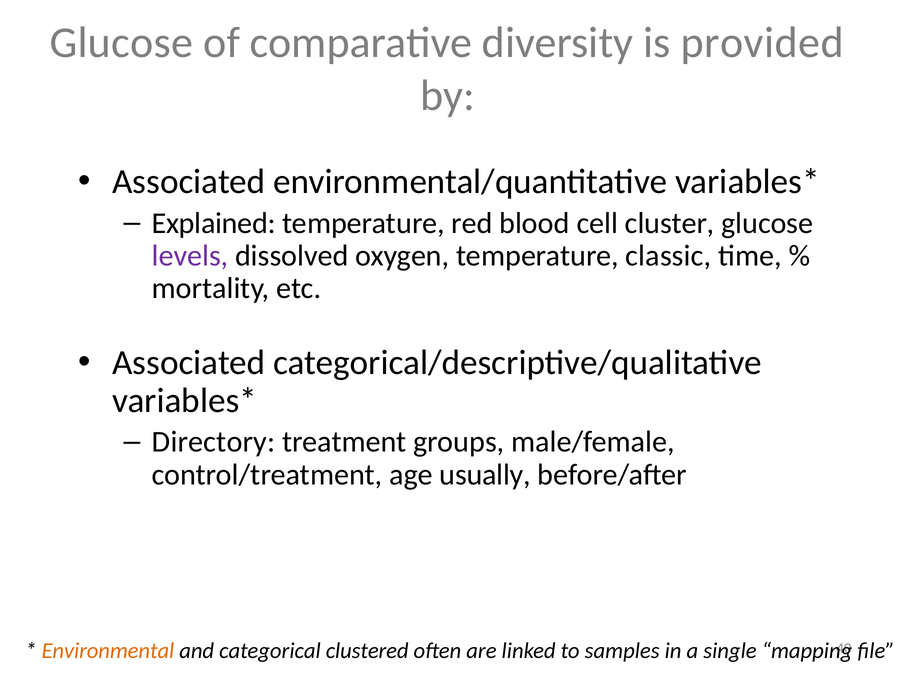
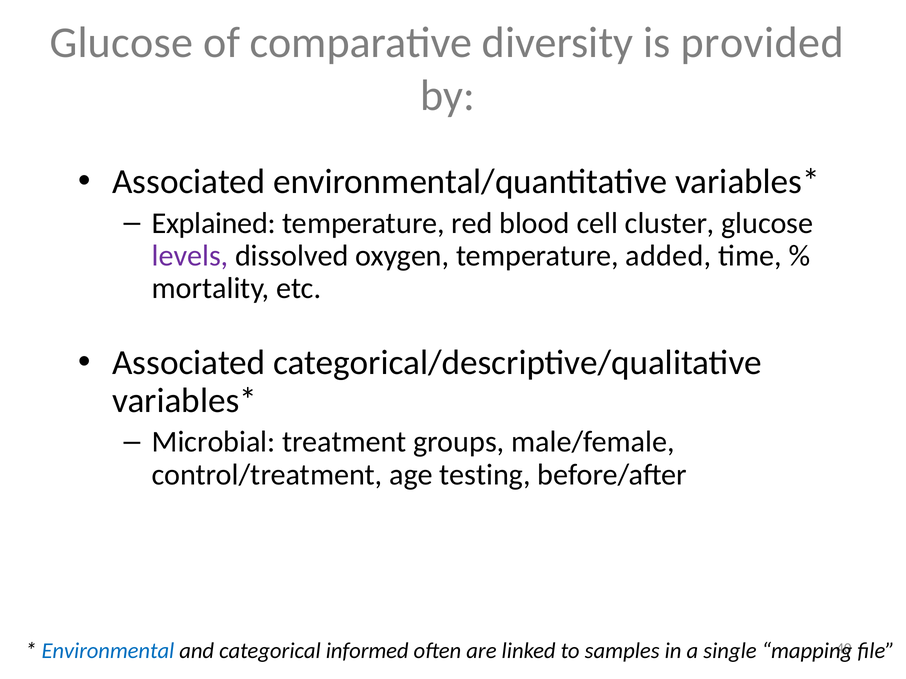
classic: classic -> added (668, 256)
Directory: Directory -> Microbial (214, 442)
usually: usually -> testing (485, 475)
Environmental colour: orange -> blue (108, 651)
clustered: clustered -> informed (367, 651)
